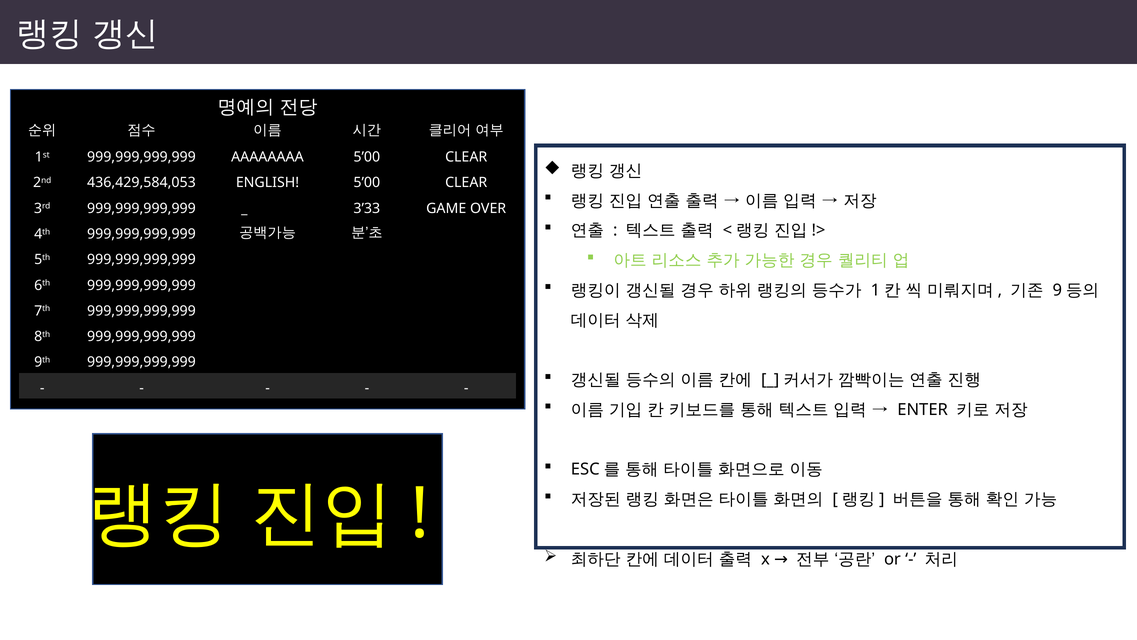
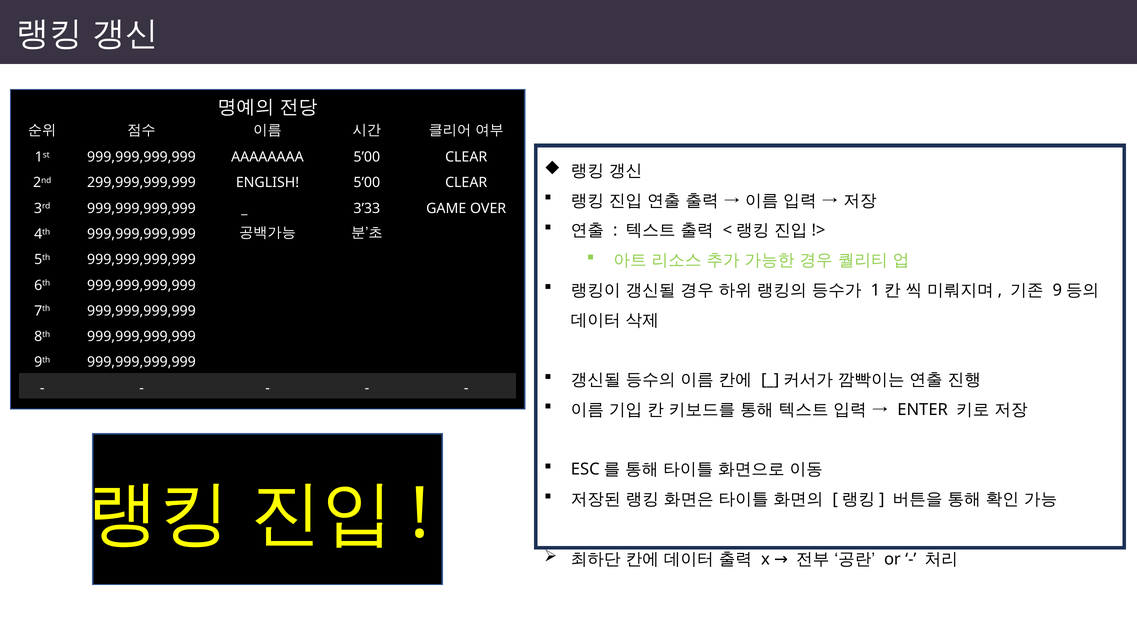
436,429,584,053: 436,429,584,053 -> 299,999,999,999 (141, 183)
